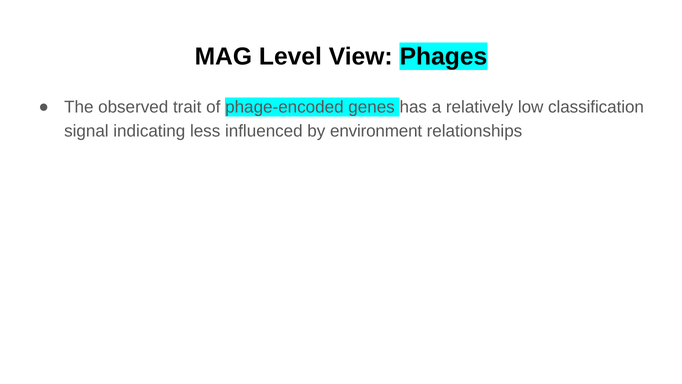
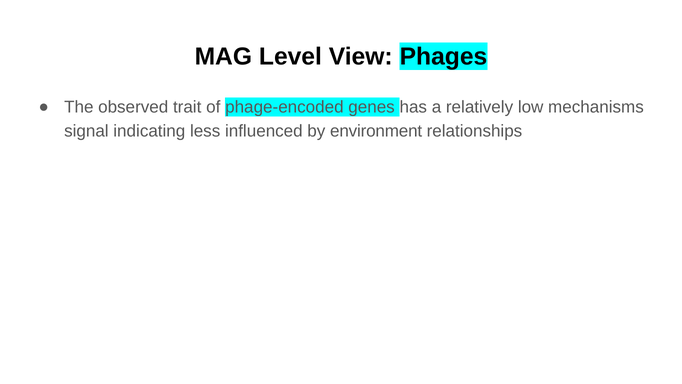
classification: classification -> mechanisms (596, 107)
